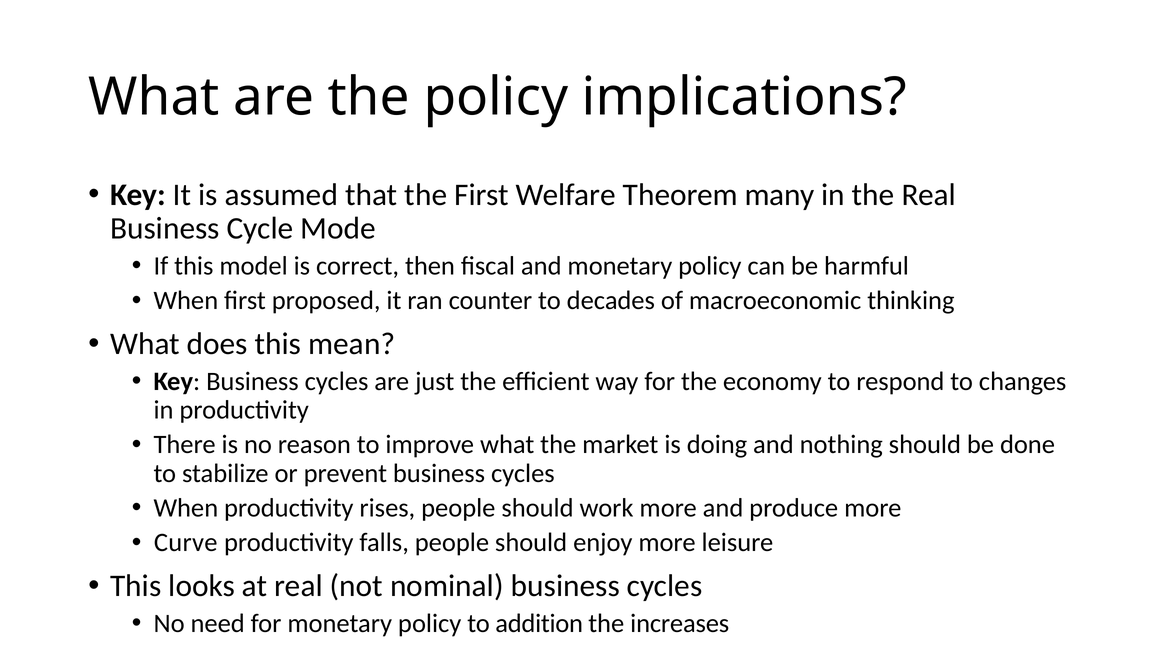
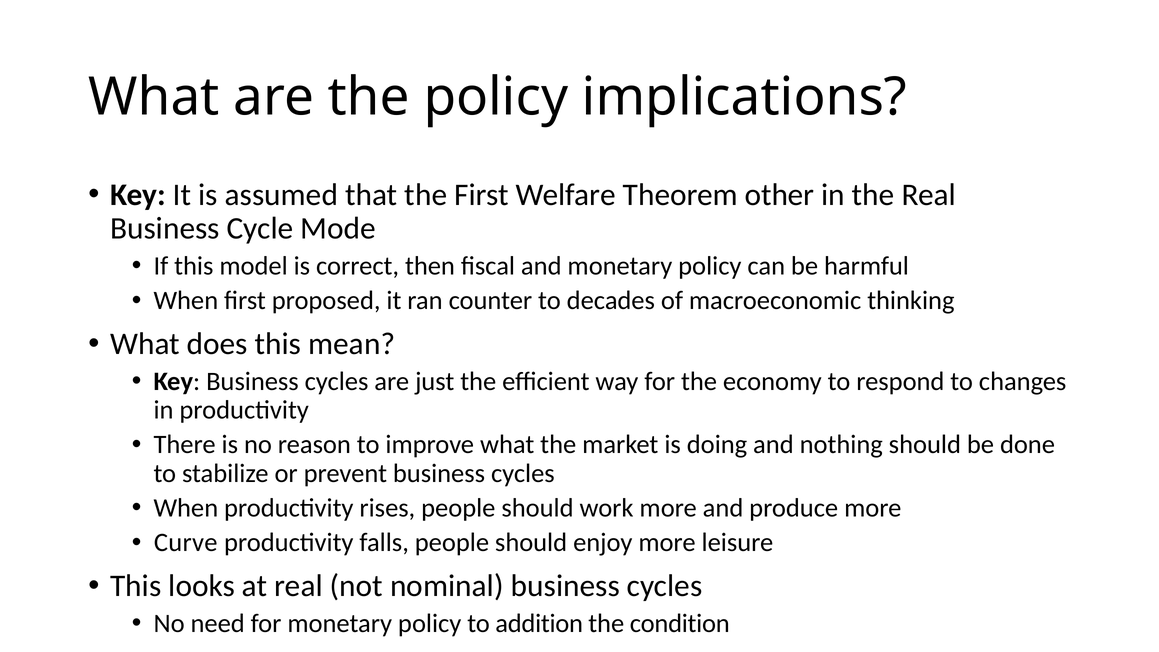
many: many -> other (780, 195)
increases: increases -> condition (680, 623)
